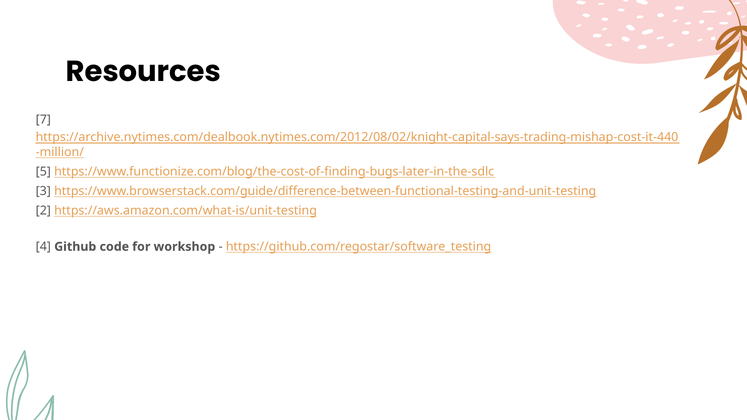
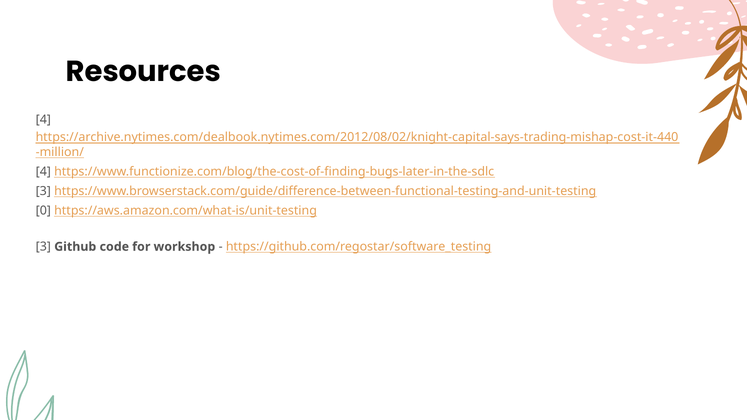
7: 7 -> 4 (43, 120)
5: 5 -> 4 (43, 172)
2: 2 -> 0 (43, 211)
4: 4 -> 3 (43, 247)
